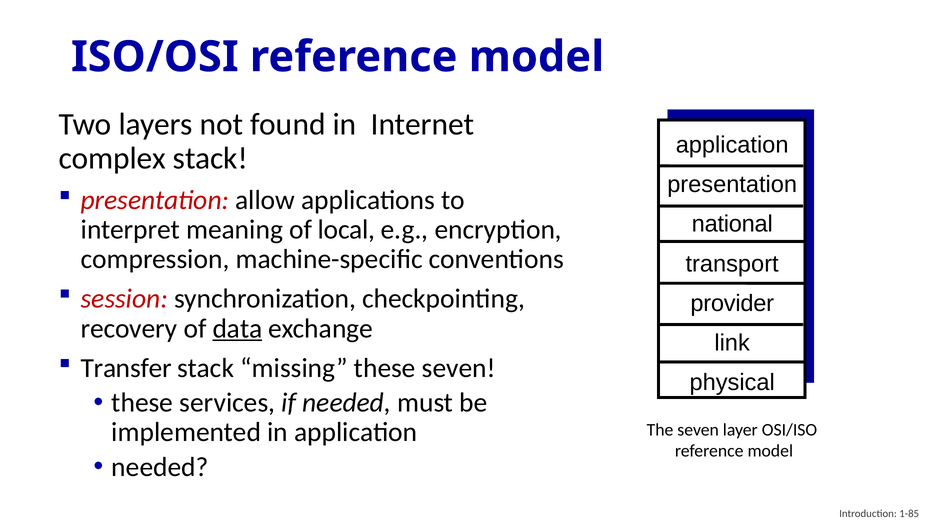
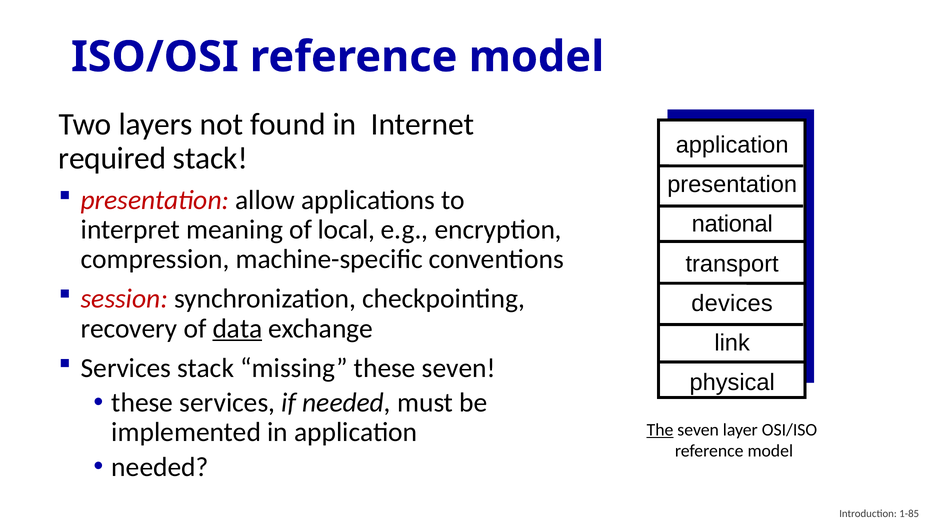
complex: complex -> required (112, 158)
provider: provider -> devices (732, 303)
Transfer: Transfer -> Services (126, 368)
The underline: none -> present (660, 430)
